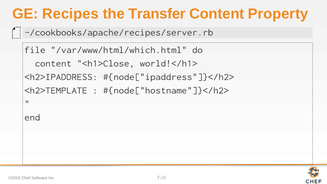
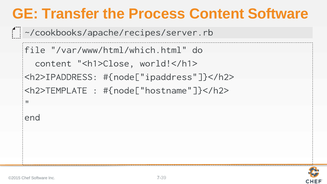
Recipes: Recipes -> Transfer (71, 14)
Transfer: Transfer -> Process (157, 14)
Content Property: Property -> Software (278, 14)
